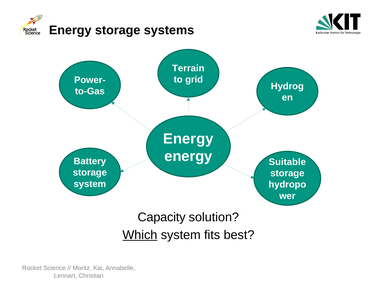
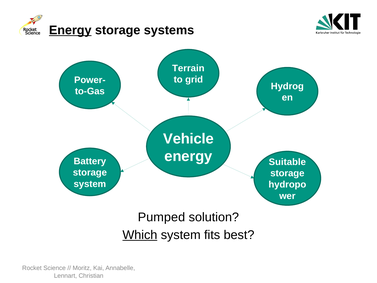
Energy underline: none -> present (70, 30)
Energy: Energy -> Vehicle (188, 139)
Capacity: Capacity -> Pumped (161, 217)
